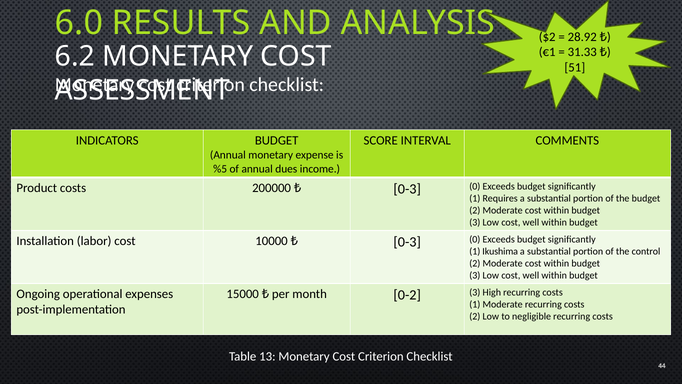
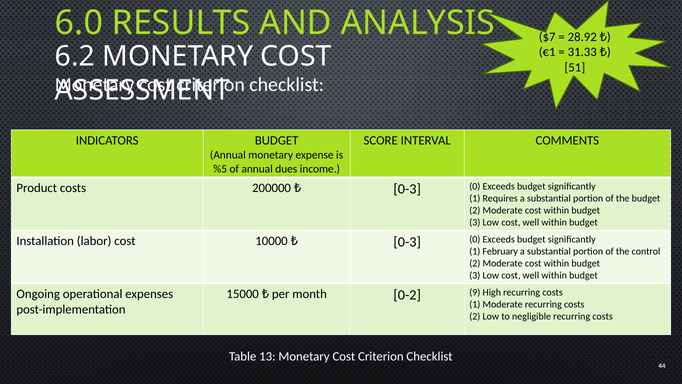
$2: $2 -> $7 (547, 37)
Ikushima: Ikushima -> February (500, 251)
0-2 3: 3 -> 9 (475, 292)
